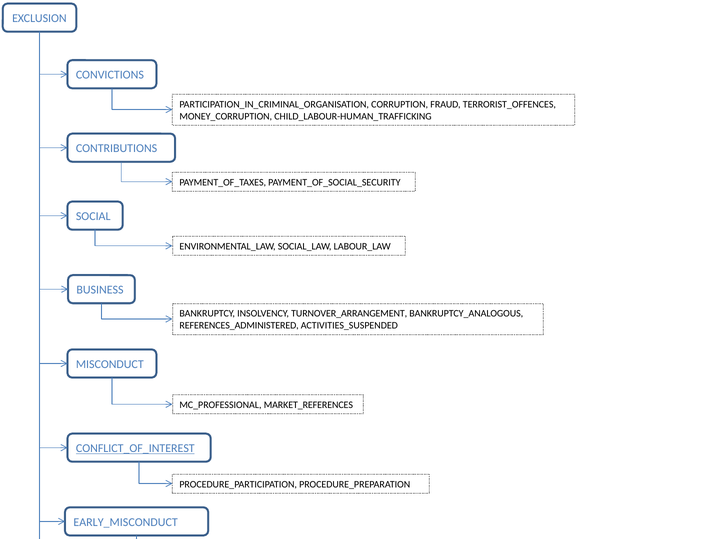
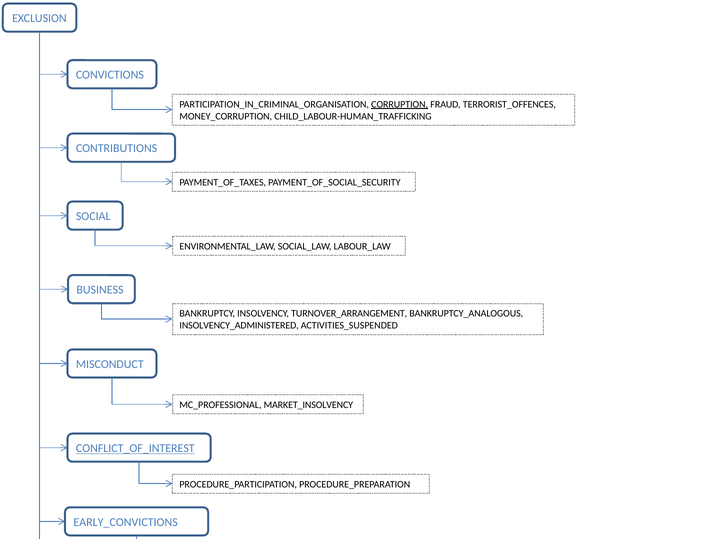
CORRUPTION underline: none -> present (400, 104)
REFERENCES_ADMINISTERED: REFERENCES_ADMINISTERED -> INSOLVENCY_ADMINISTERED (239, 325)
MARKET_REFERENCES: MARKET_REFERENCES -> MARKET_INSOLVENCY (308, 405)
EARLY_MISCONDUCT: EARLY_MISCONDUCT -> EARLY_CONVICTIONS (126, 522)
